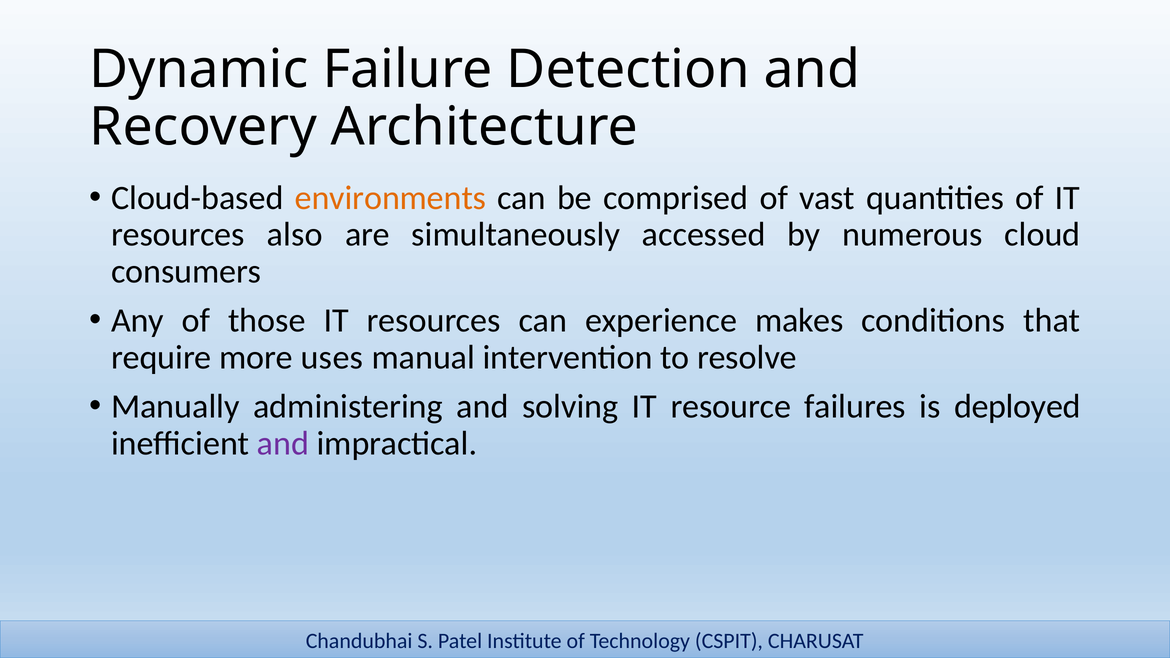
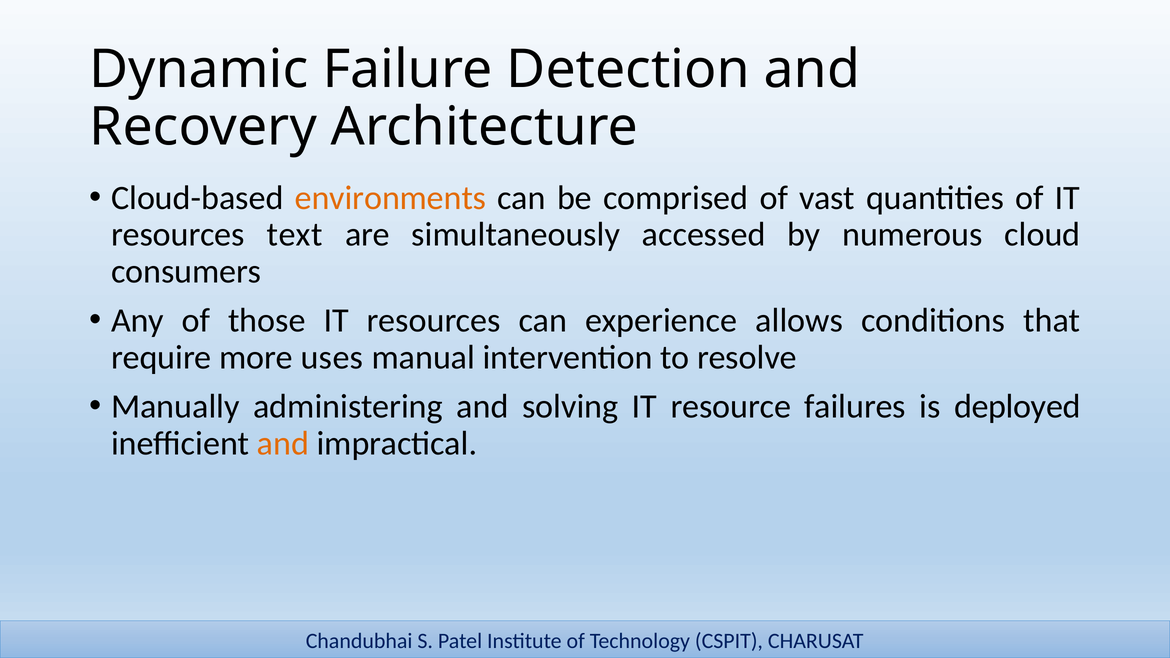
also: also -> text (295, 235)
makes: makes -> allows (799, 321)
and colour: purple -> orange (283, 443)
